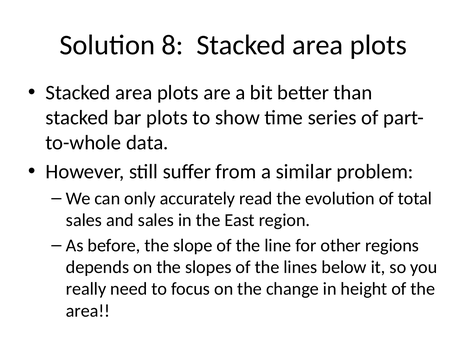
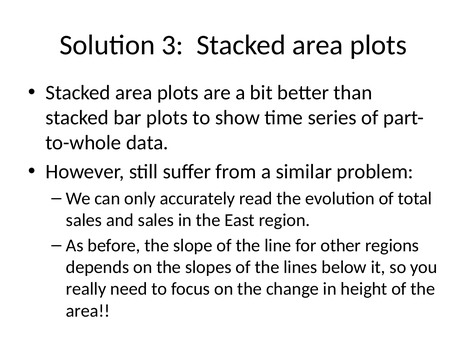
8: 8 -> 3 (173, 45)
